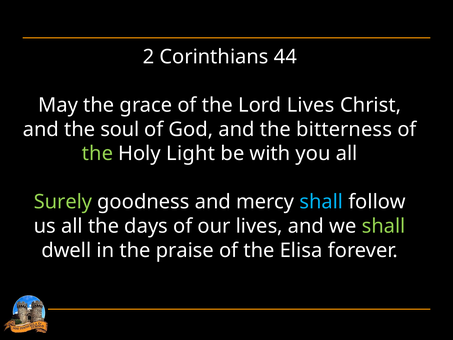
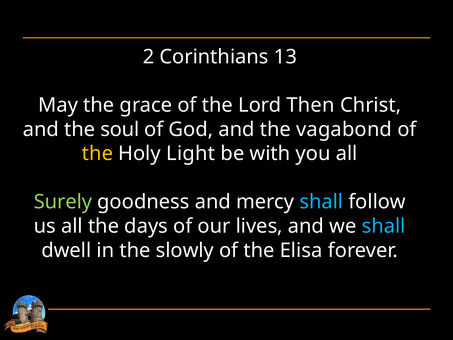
44: 44 -> 13 (285, 57)
Lord Lives: Lives -> Then (311, 105)
bitterness: bitterness -> vagabond (344, 129)
the colour: light green -> yellow (97, 153)
shall colour: light green -> light blue (384, 226)
praise: praise -> slowly (185, 250)
